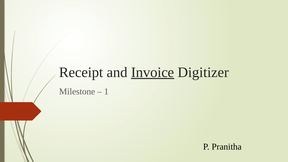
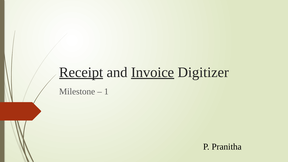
Receipt underline: none -> present (81, 72)
